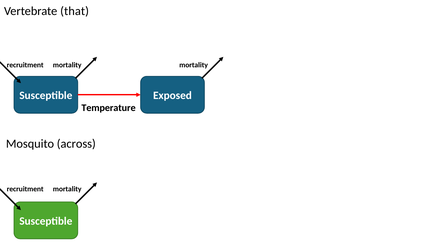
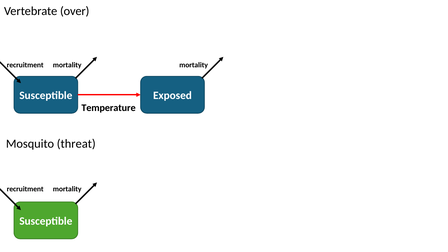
that: that -> over (75, 11)
across: across -> threat (76, 144)
